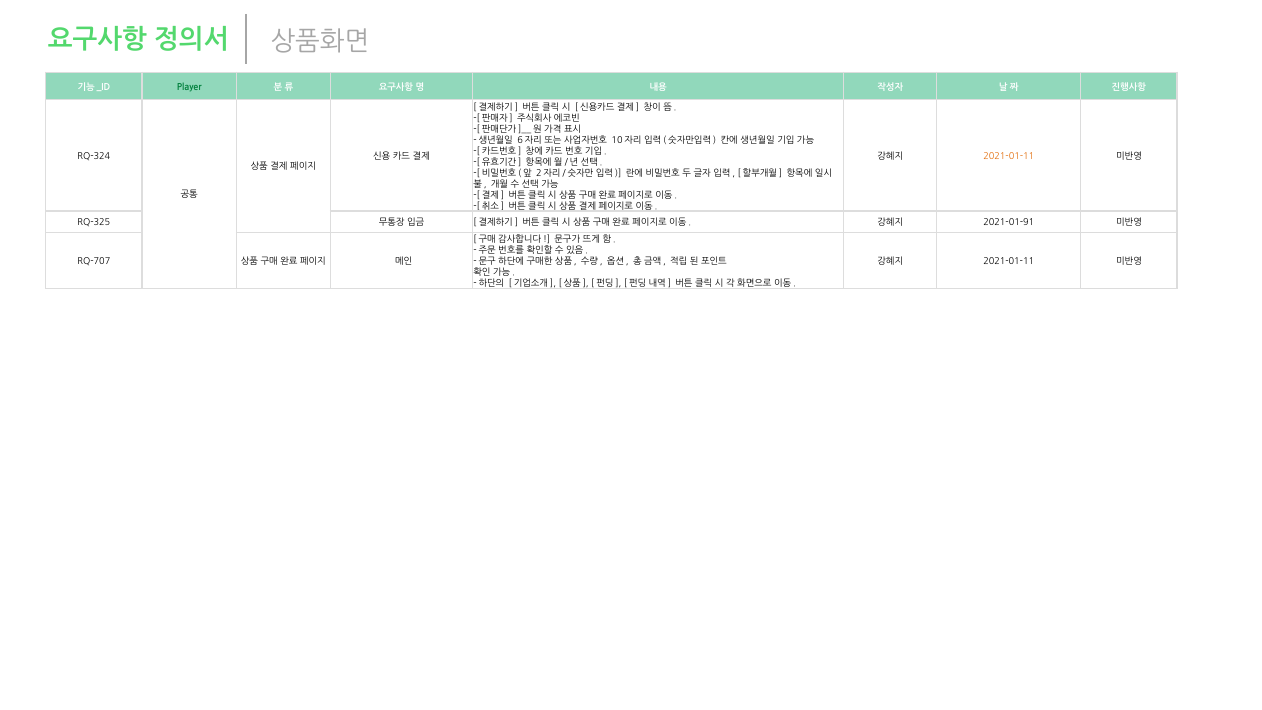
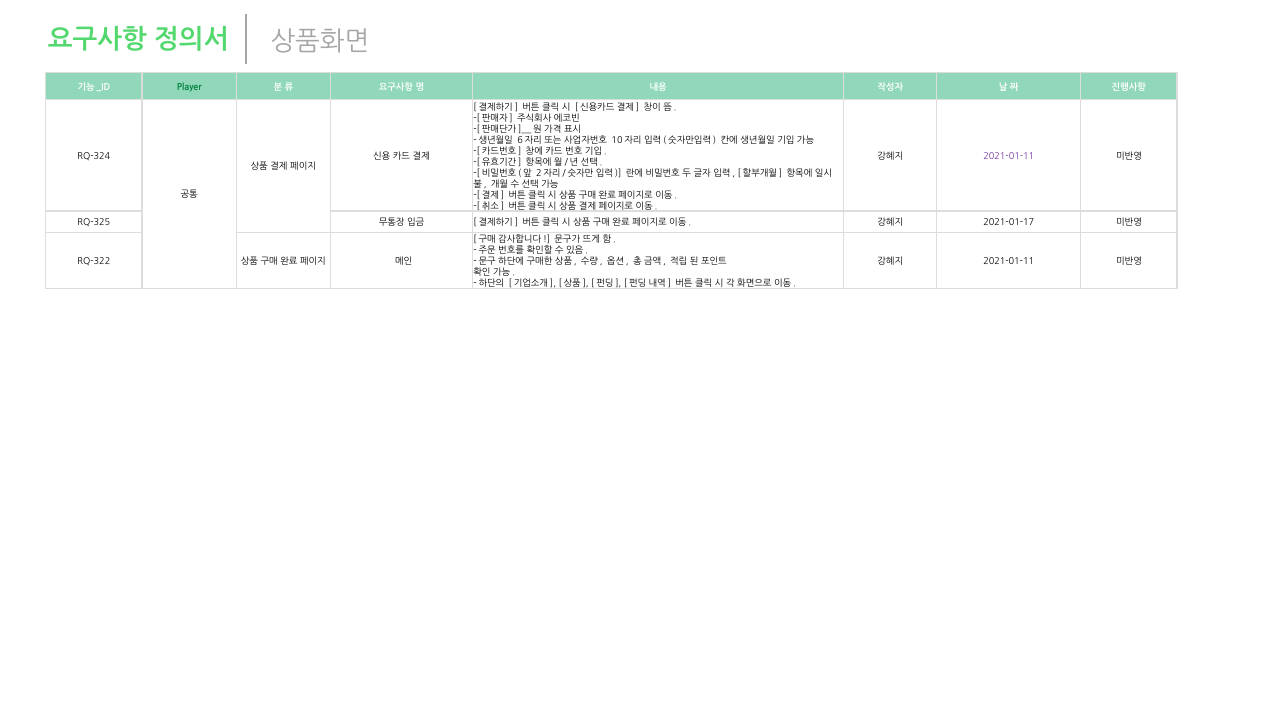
2021-01-11 colour: orange -> purple (1009, 157)
2021-01-91: 2021-01-91 -> 2021-01-17 (1009, 223)
RQ-707: RQ-707 -> RQ-322 (94, 262)
